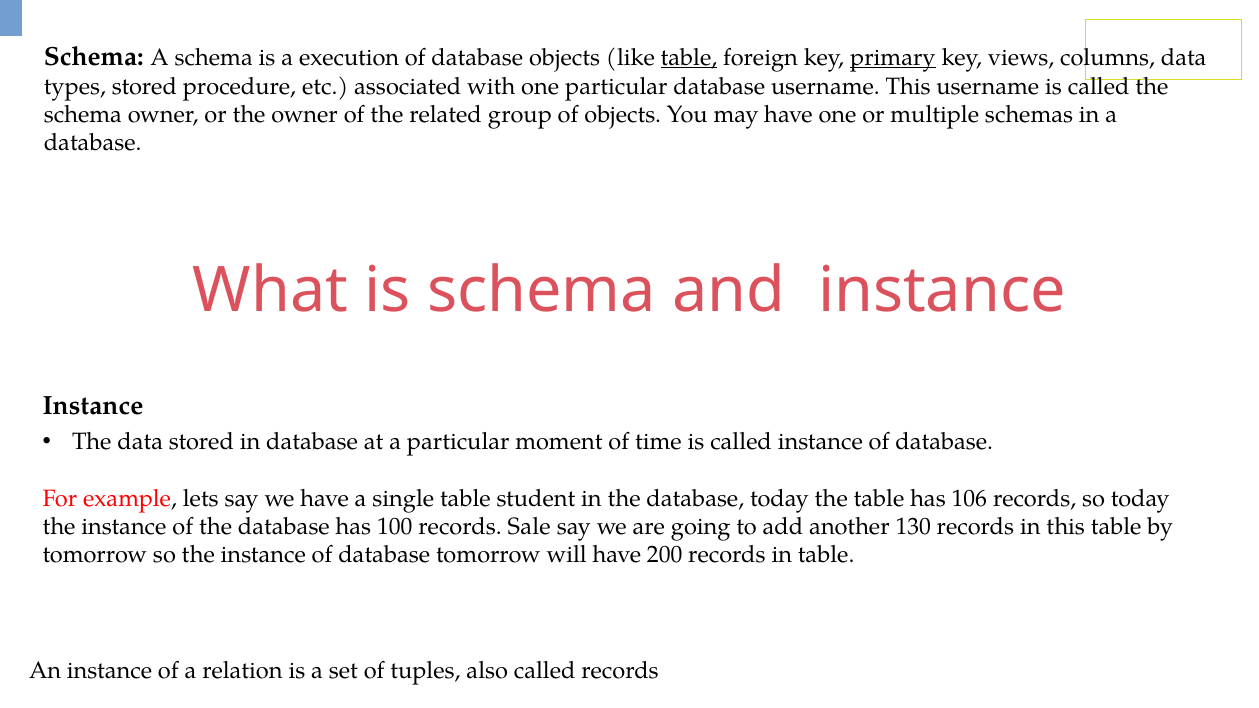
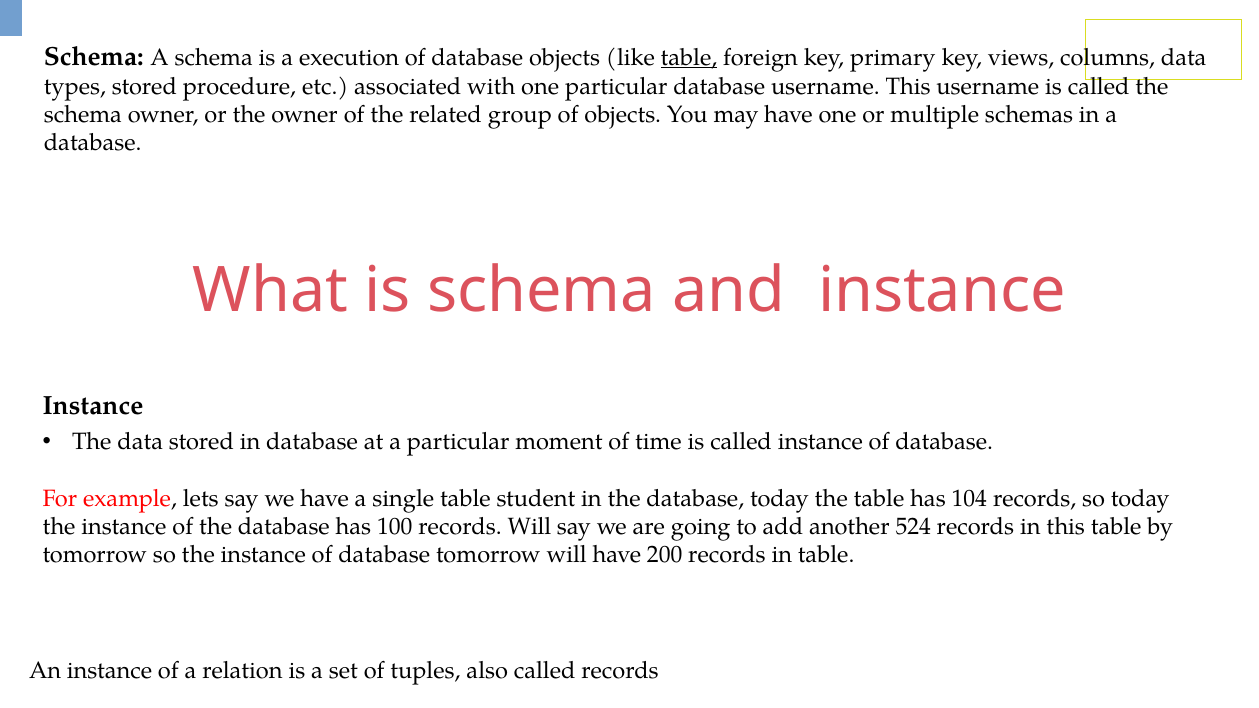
primary underline: present -> none (893, 57)
106: 106 -> 104 (969, 499)
records Sale: Sale -> Will (529, 527)
130: 130 -> 524 (913, 527)
